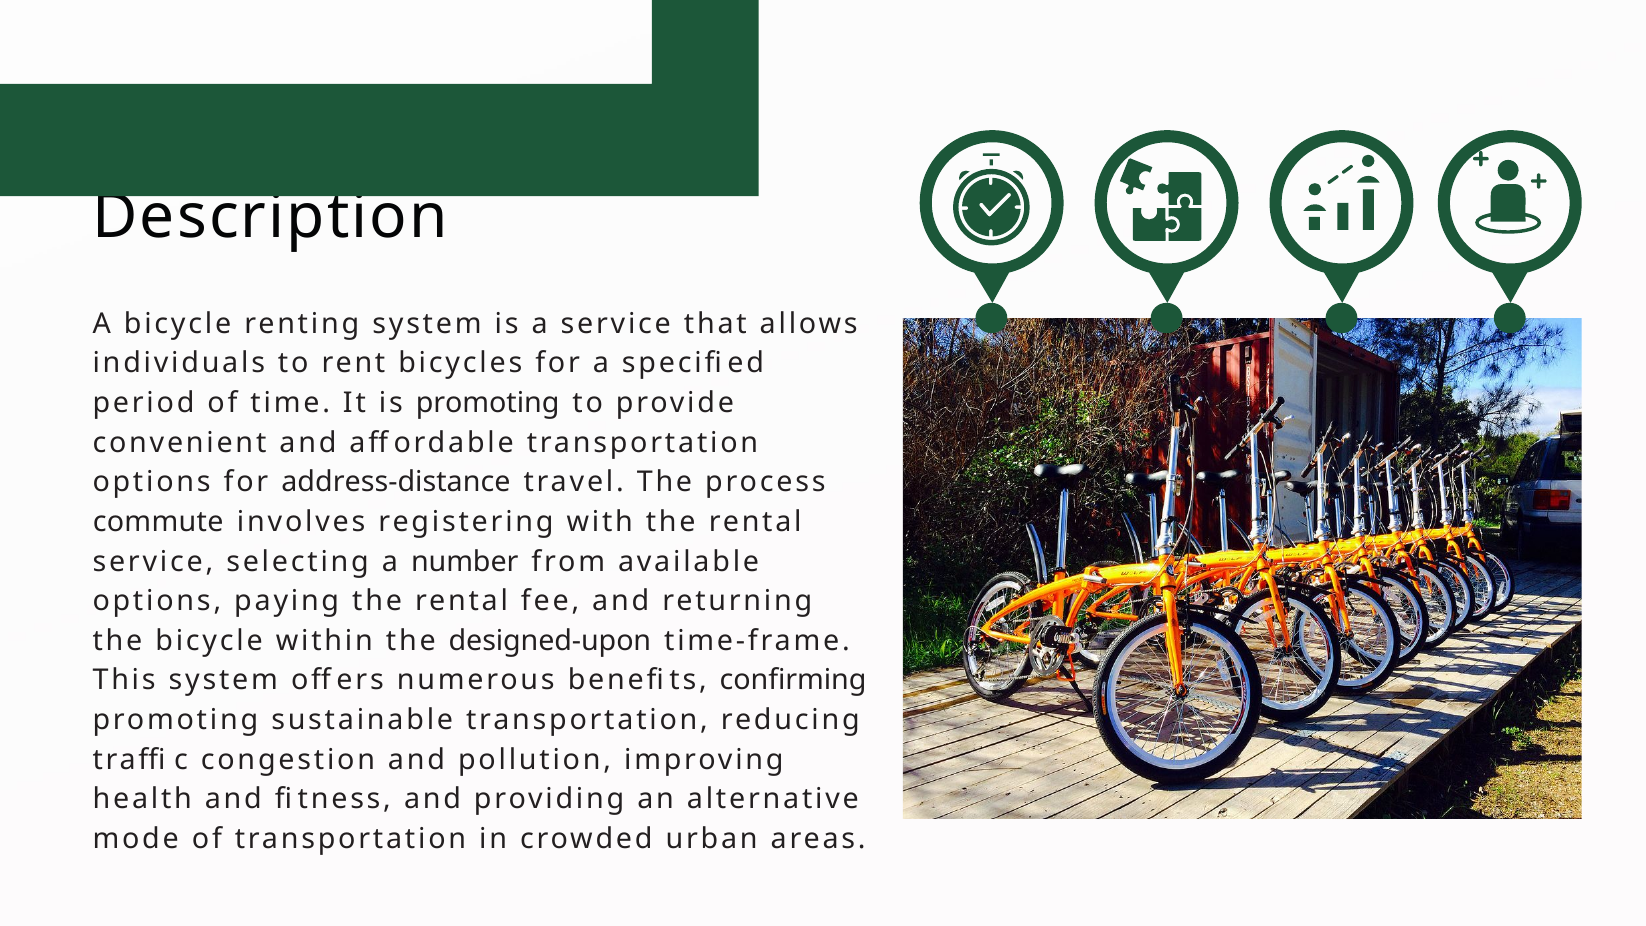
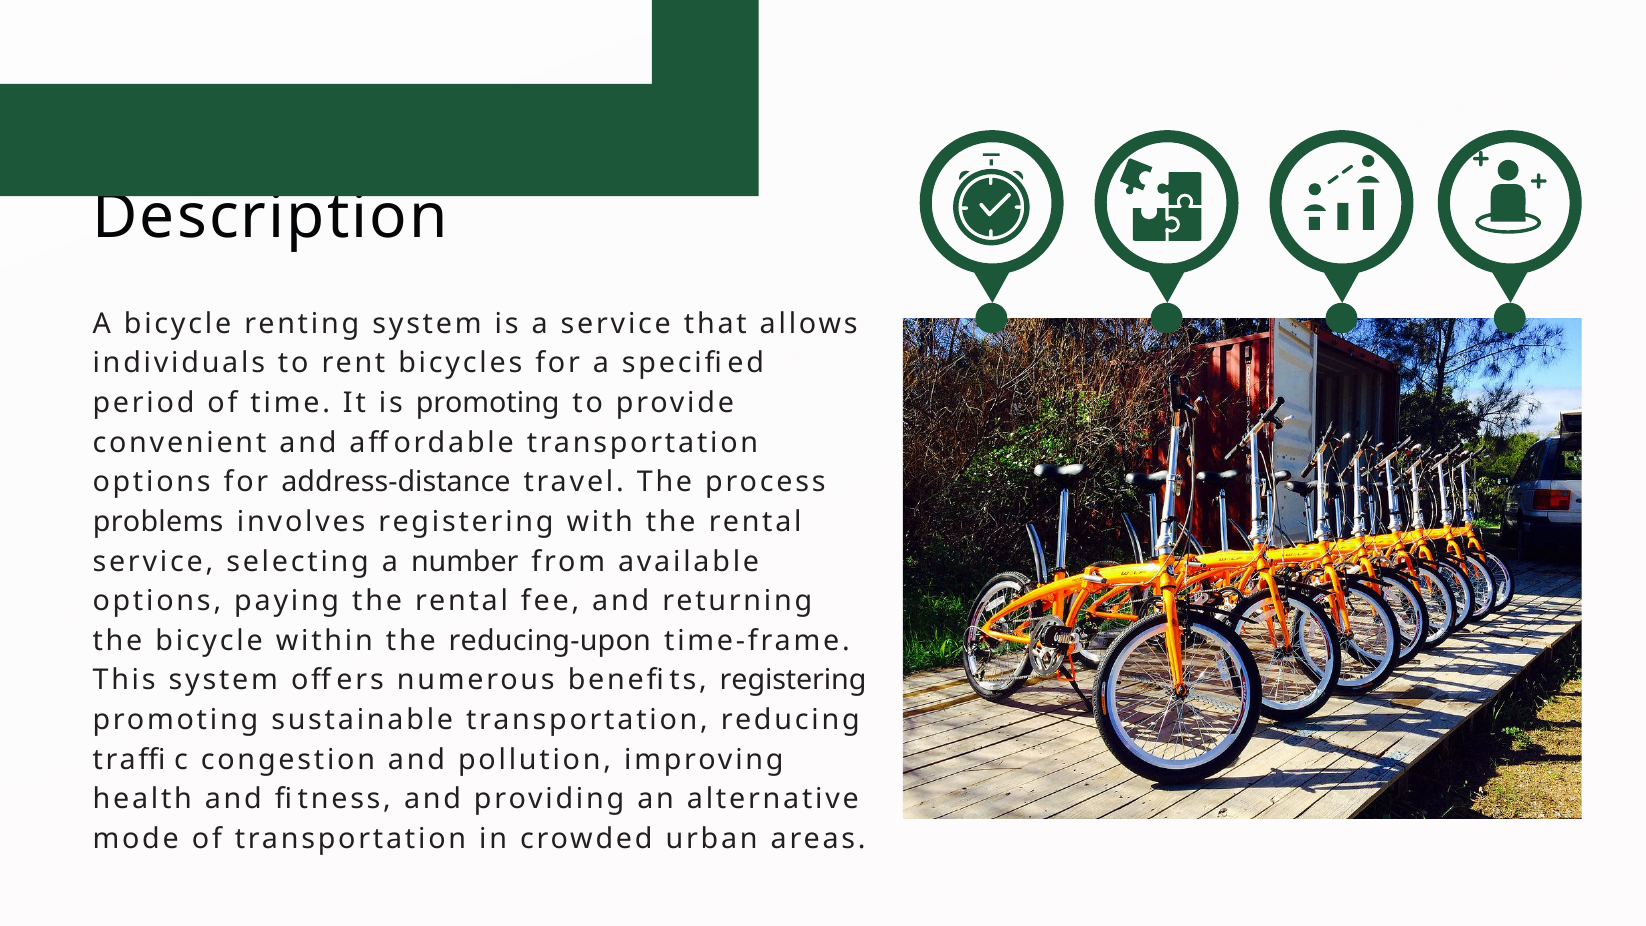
commute: commute -> problems (158, 522)
designed-upon: designed-upon -> reducing-upon (550, 641)
benefits confirming: confirming -> registering (793, 680)
